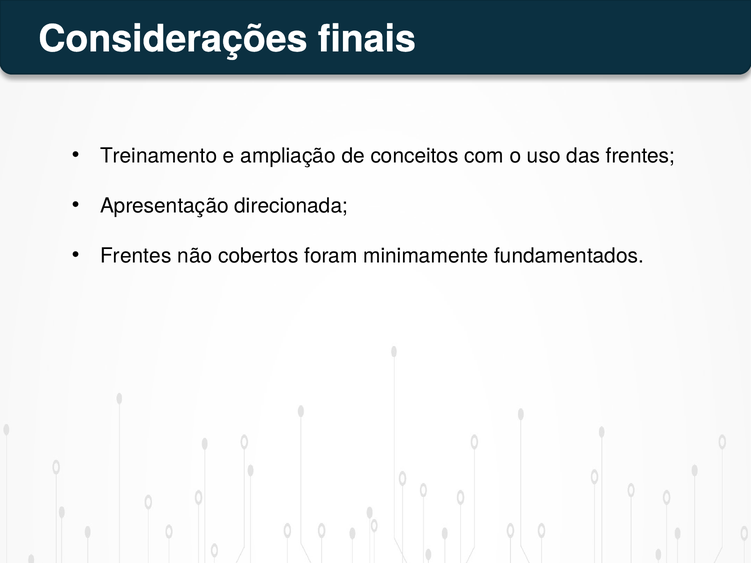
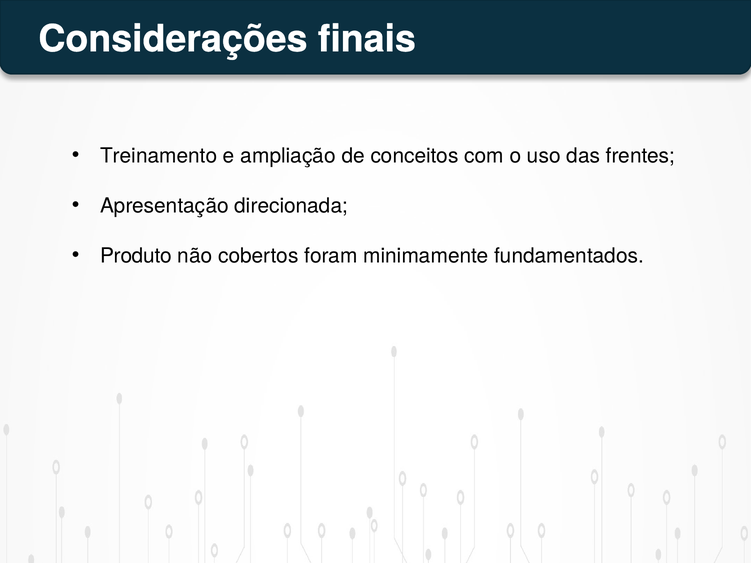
Frentes: Frentes -> Produto (136, 256)
